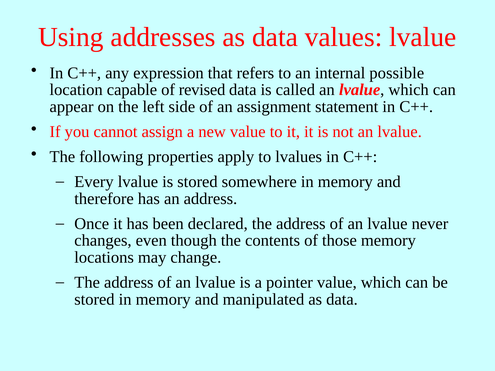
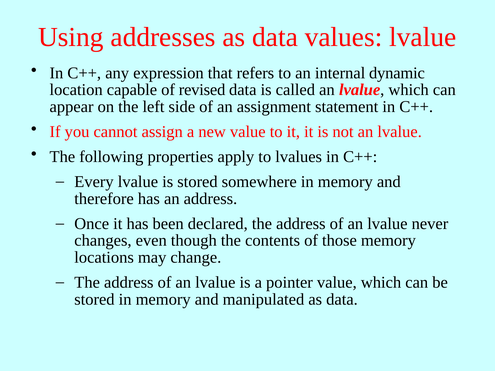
possible: possible -> dynamic (397, 73)
